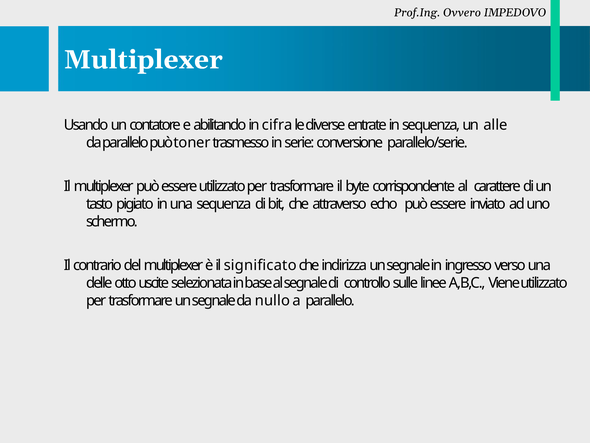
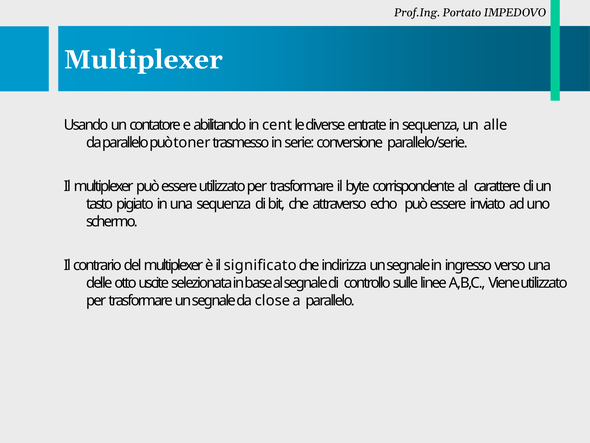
Ovvero: Ovvero -> Portato (462, 13)
cifra: cifra -> cent (277, 125)
nullo: nullo -> close (272, 300)
